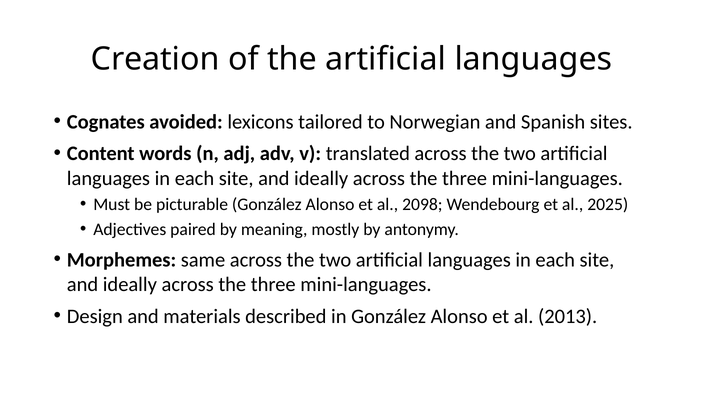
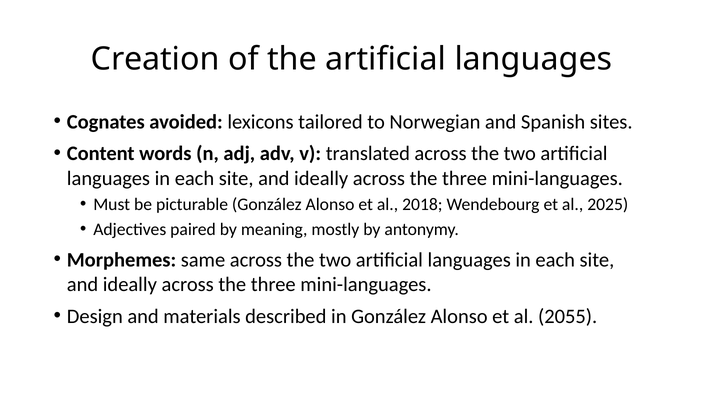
2098: 2098 -> 2018 (422, 205)
2013: 2013 -> 2055 (568, 316)
